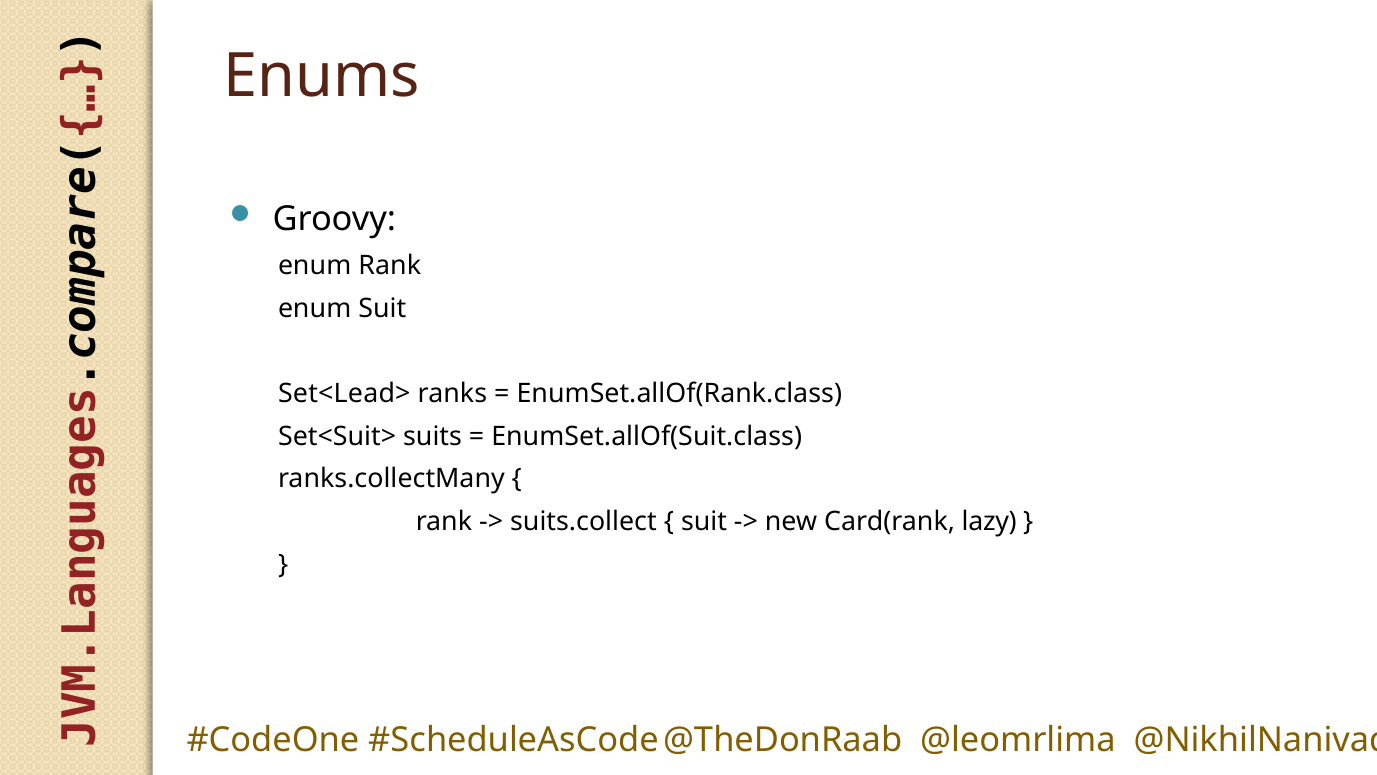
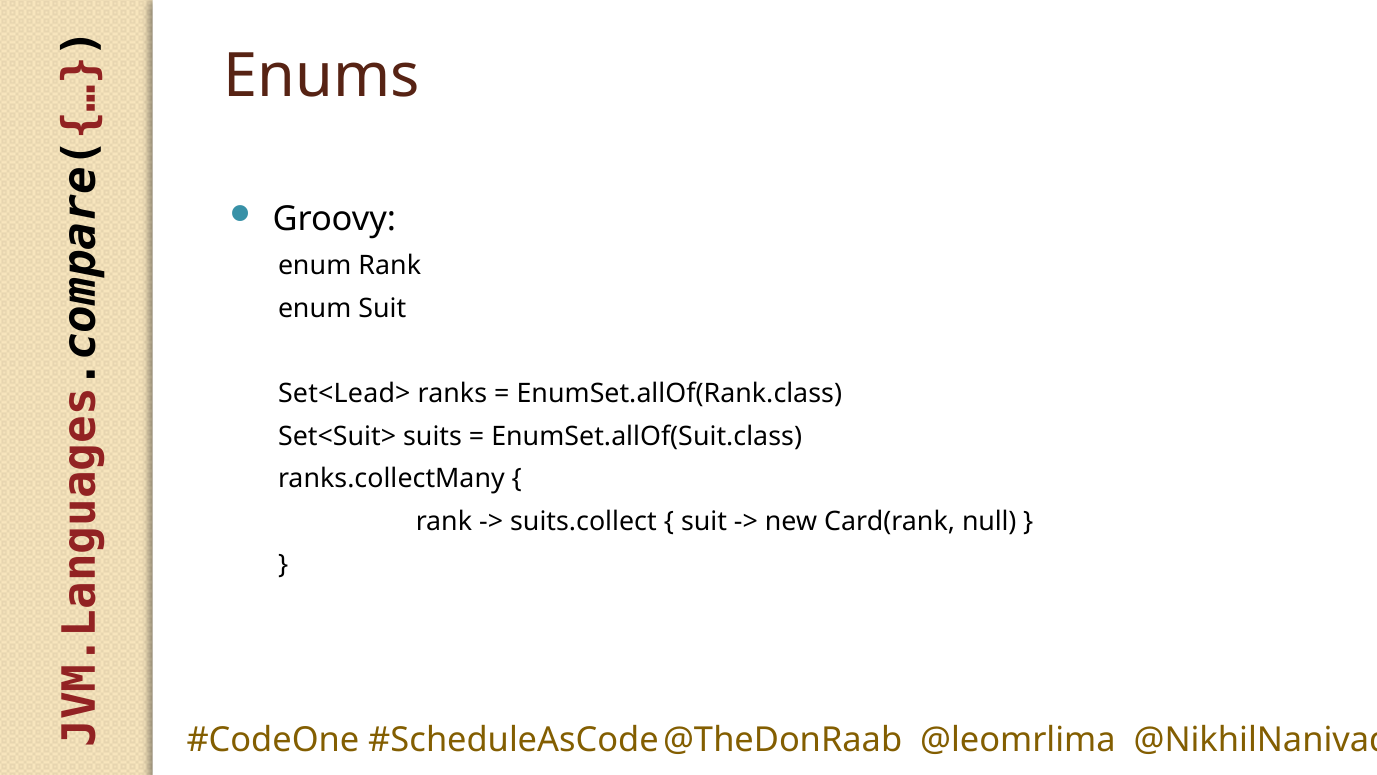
lazy: lazy -> null (989, 522)
